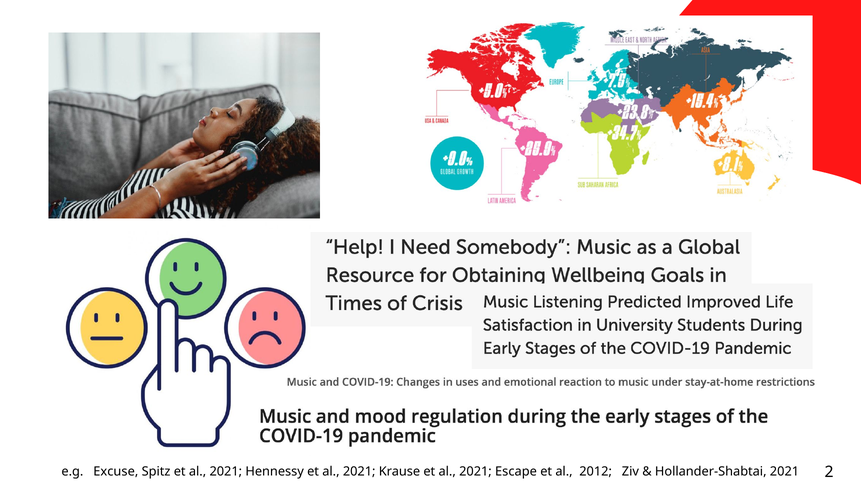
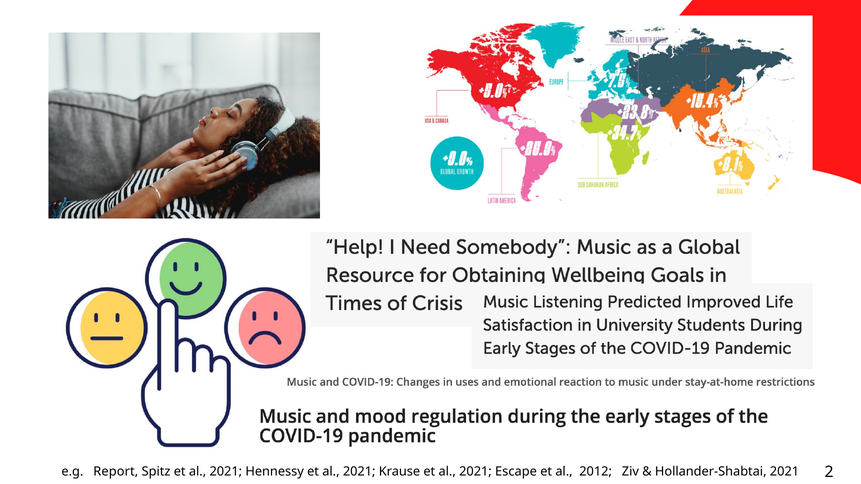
Excuse: Excuse -> Report (116, 472)
